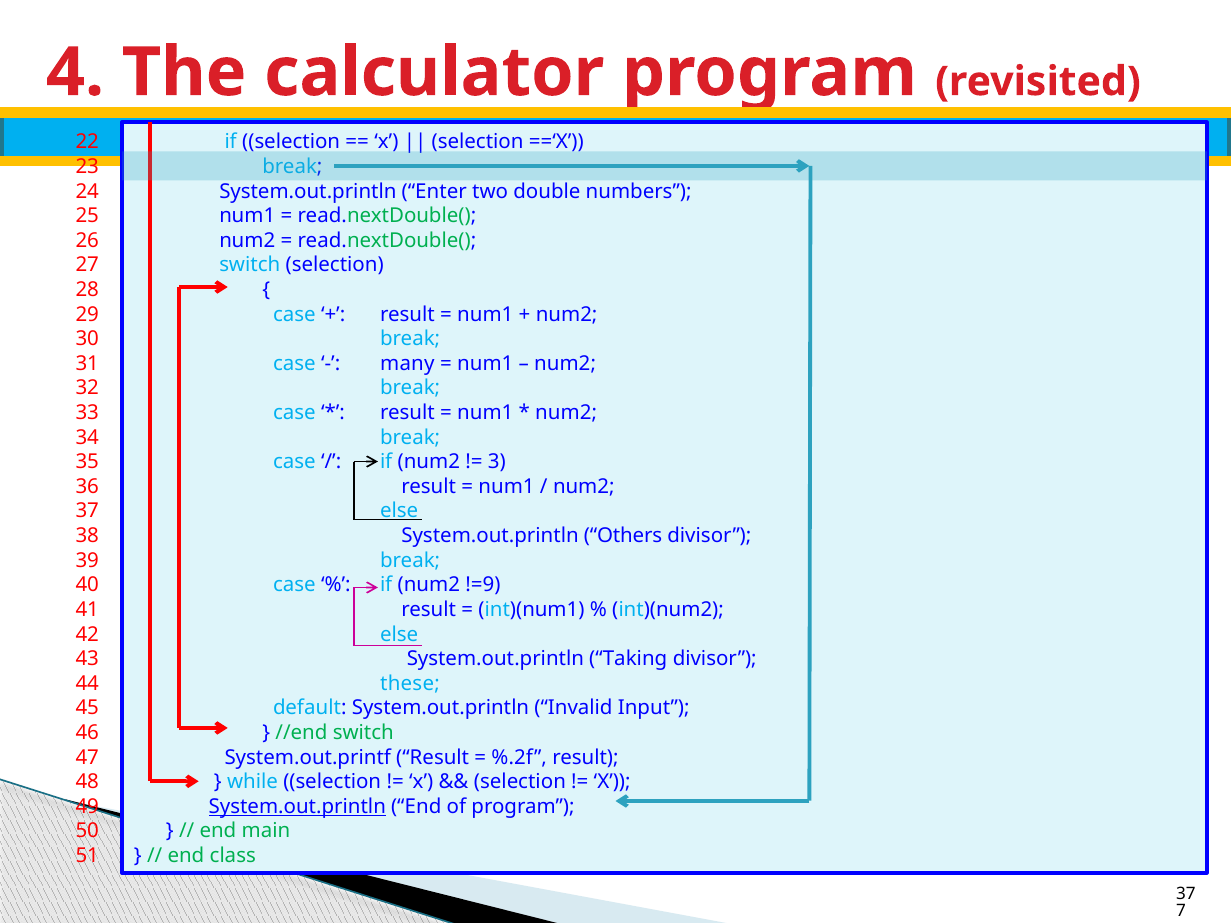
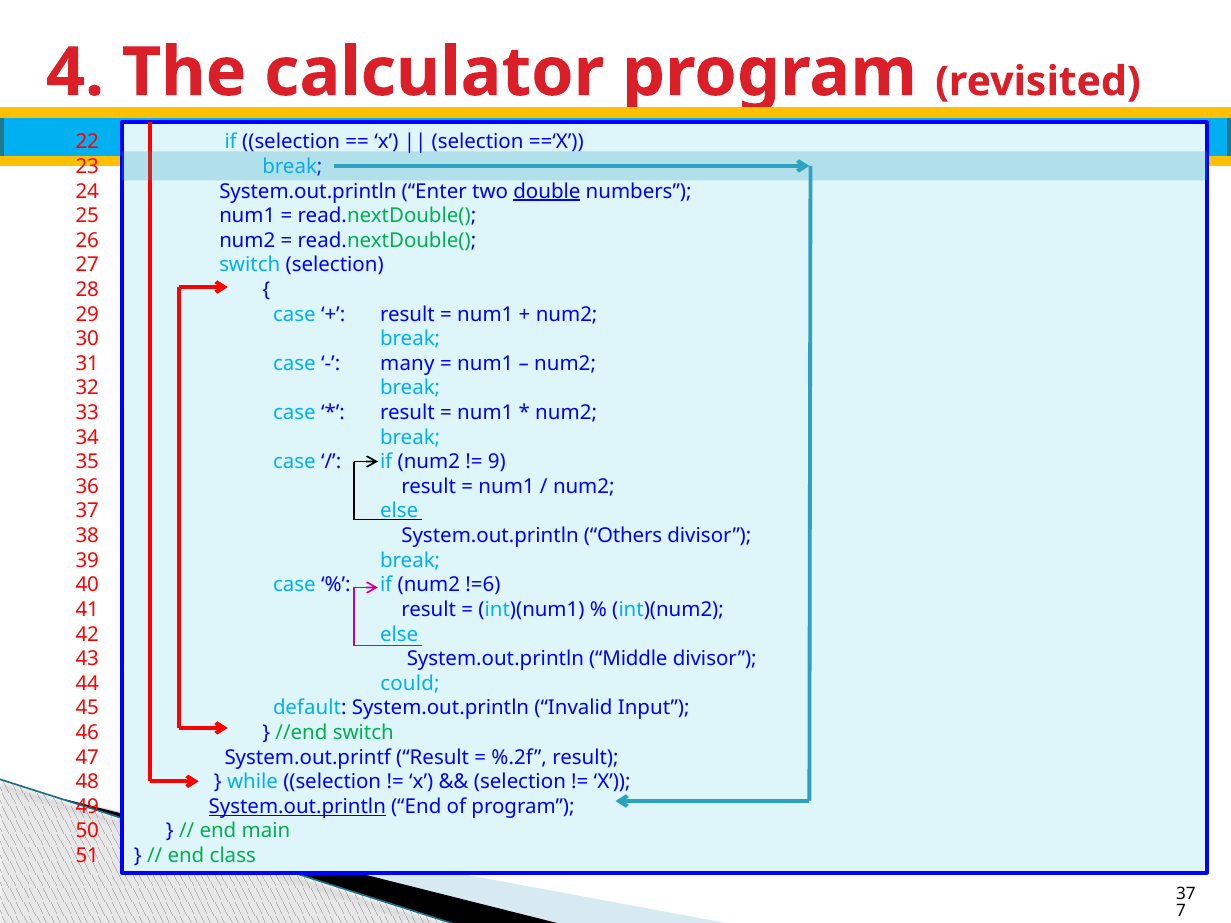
double underline: none -> present (547, 191)
3: 3 -> 9 (497, 462)
!=9: !=9 -> !=6 (483, 585)
Taking: Taking -> Middle (628, 659)
these: these -> could (410, 684)
